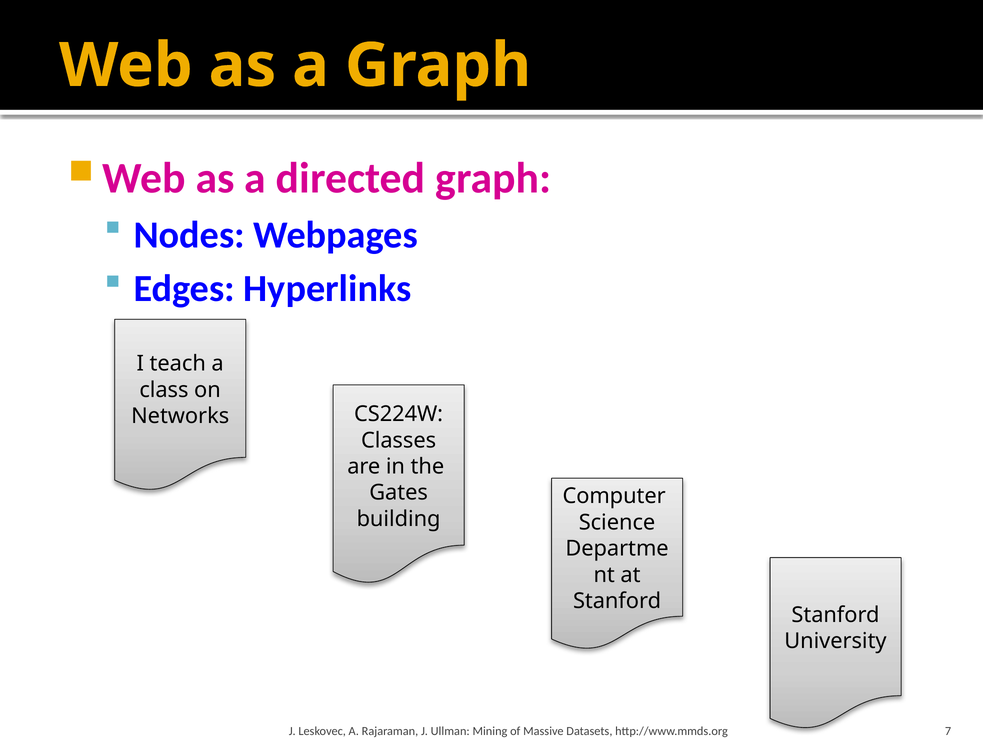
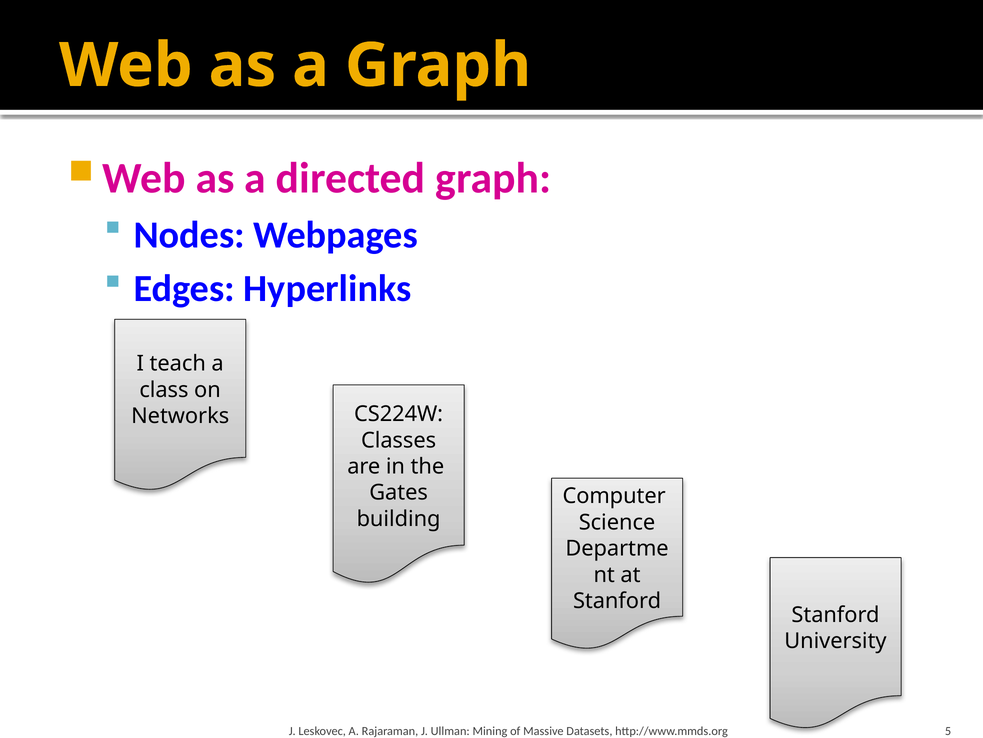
7: 7 -> 5 (948, 731)
